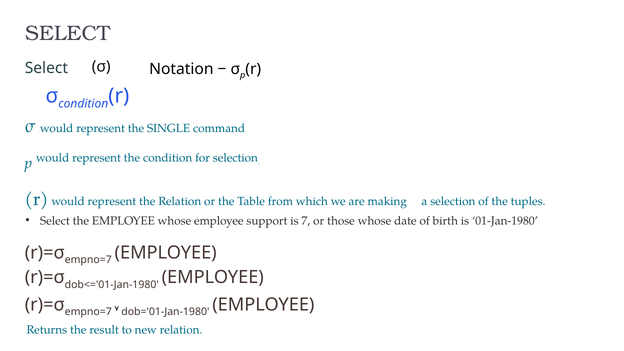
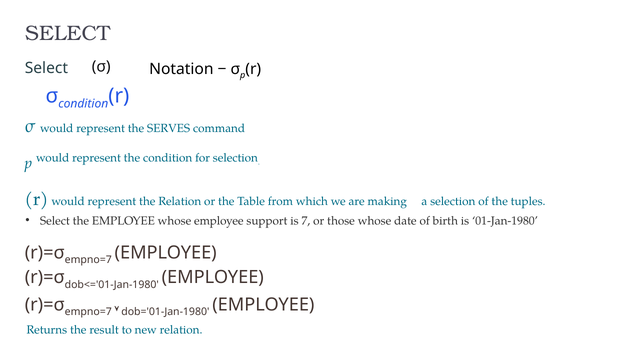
SINGLE: SINGLE -> SERVES (169, 128)
